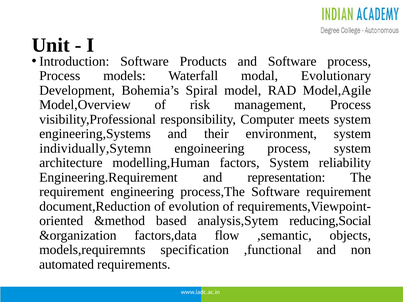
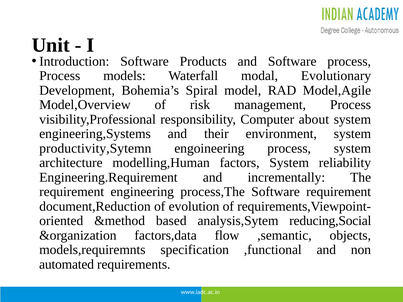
meets: meets -> about (314, 119)
individually,Sytemn: individually,Sytemn -> productivity,Sytemn (95, 148)
representation: representation -> incrementally (286, 177)
